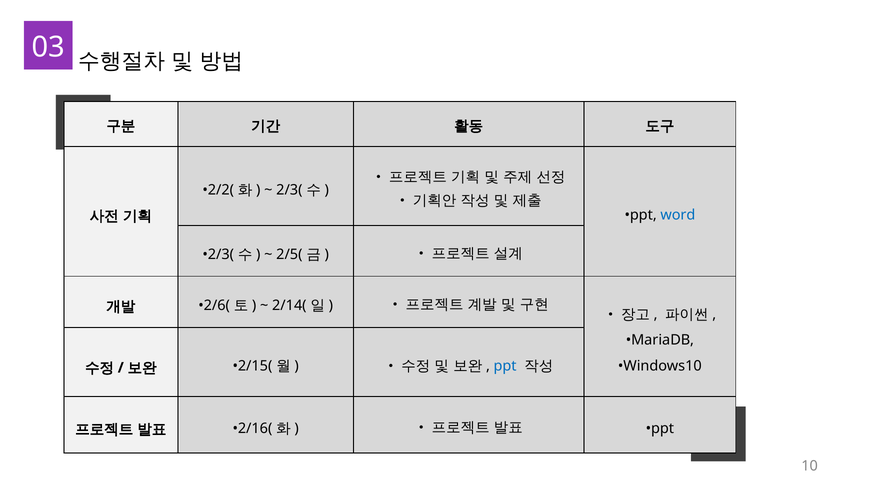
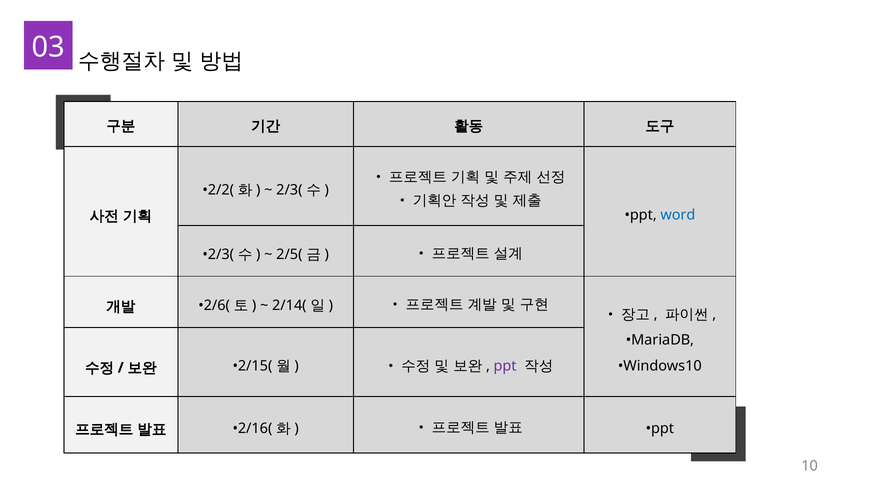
ppt colour: blue -> purple (505, 366)
